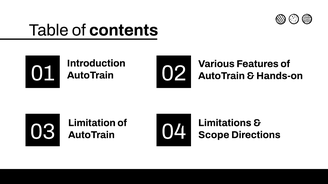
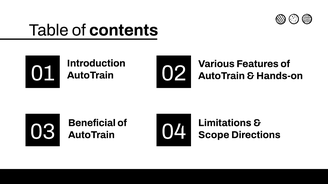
Limitation: Limitation -> Beneficial (92, 123)
